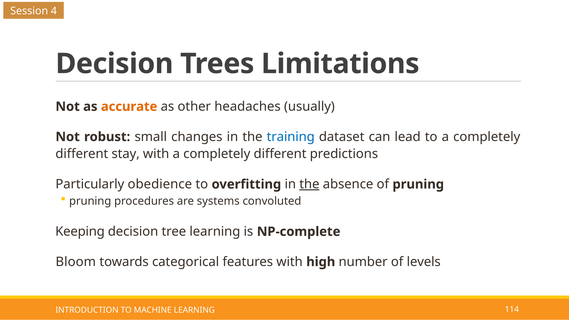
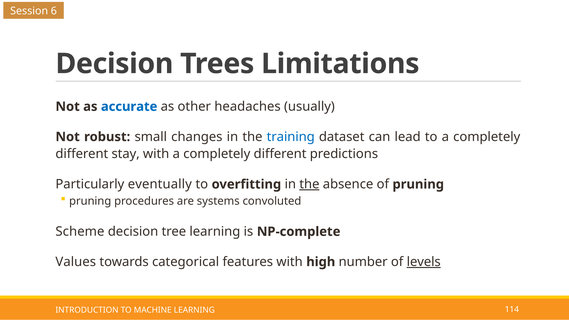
4: 4 -> 6 (54, 11)
accurate colour: orange -> blue (129, 107)
obedience: obedience -> eventually (160, 184)
Keeping: Keeping -> Scheme (80, 232)
Bloom: Bloom -> Values (76, 262)
levels underline: none -> present (424, 262)
